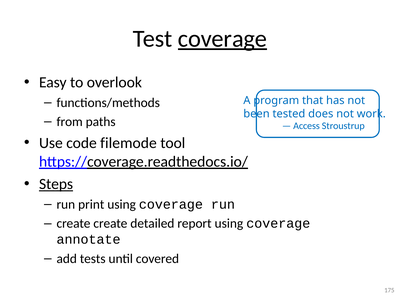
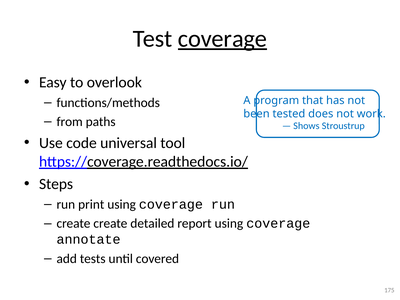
Access: Access -> Shows (306, 126)
filemode: filemode -> universal (129, 143)
Steps underline: present -> none (56, 184)
